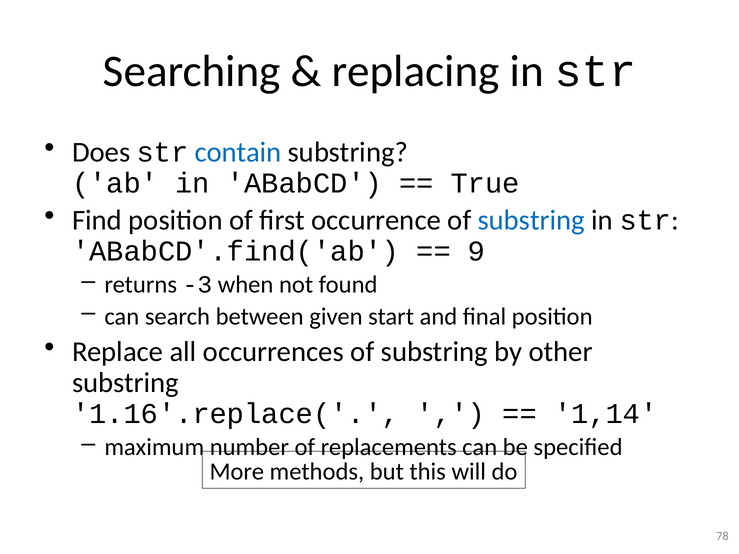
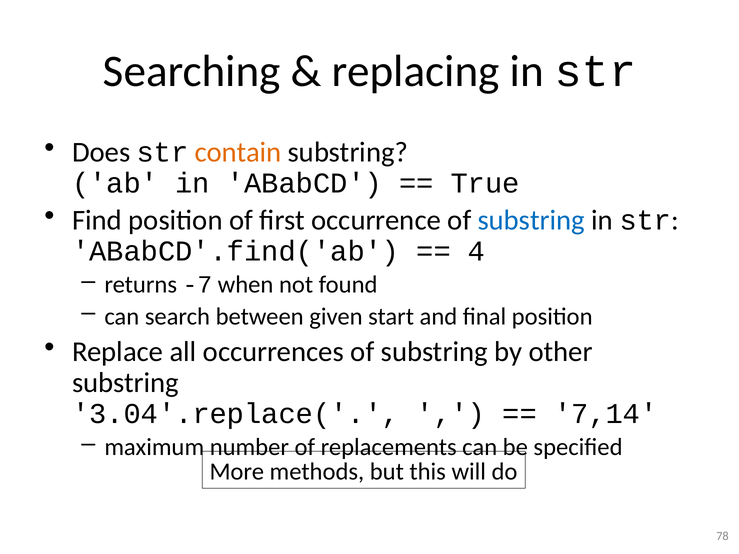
contain colour: blue -> orange (238, 152)
9: 9 -> 4 (477, 251)
-3: -3 -> -7 (197, 285)
1.16'.replace(: 1.16'.replace( -> 3.04'.replace( (236, 414)
1,14: 1,14 -> 7,14 (606, 414)
